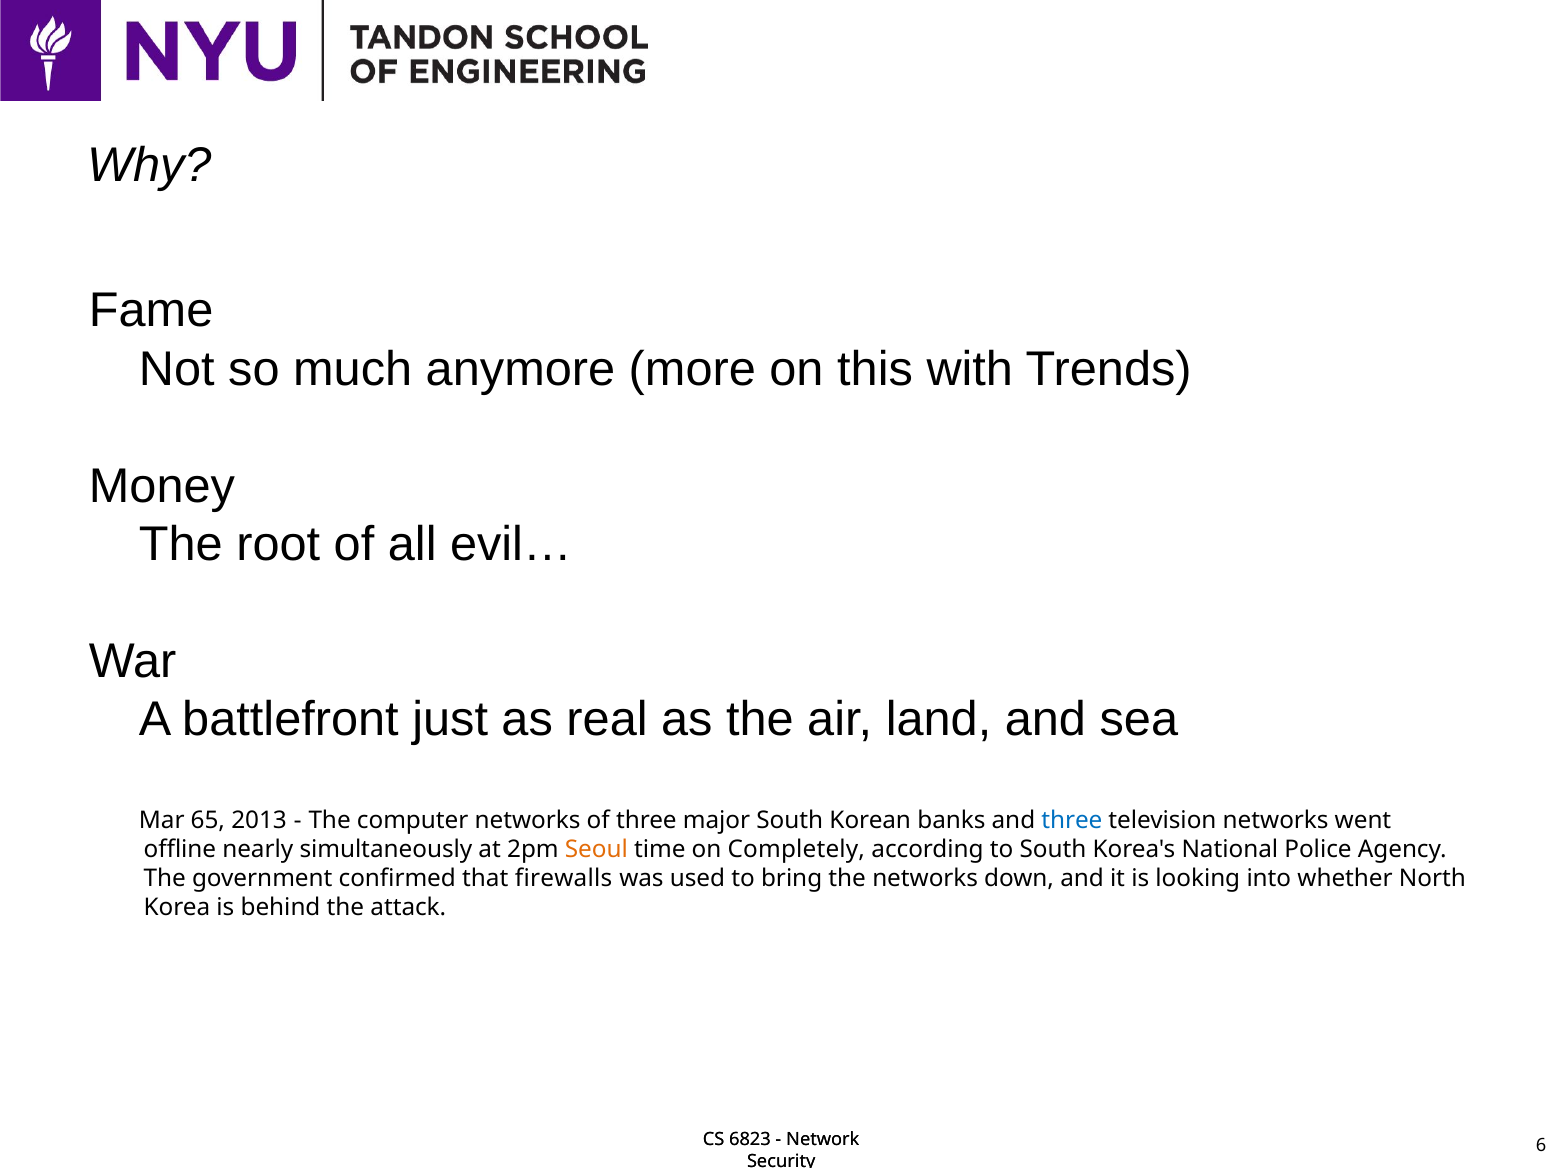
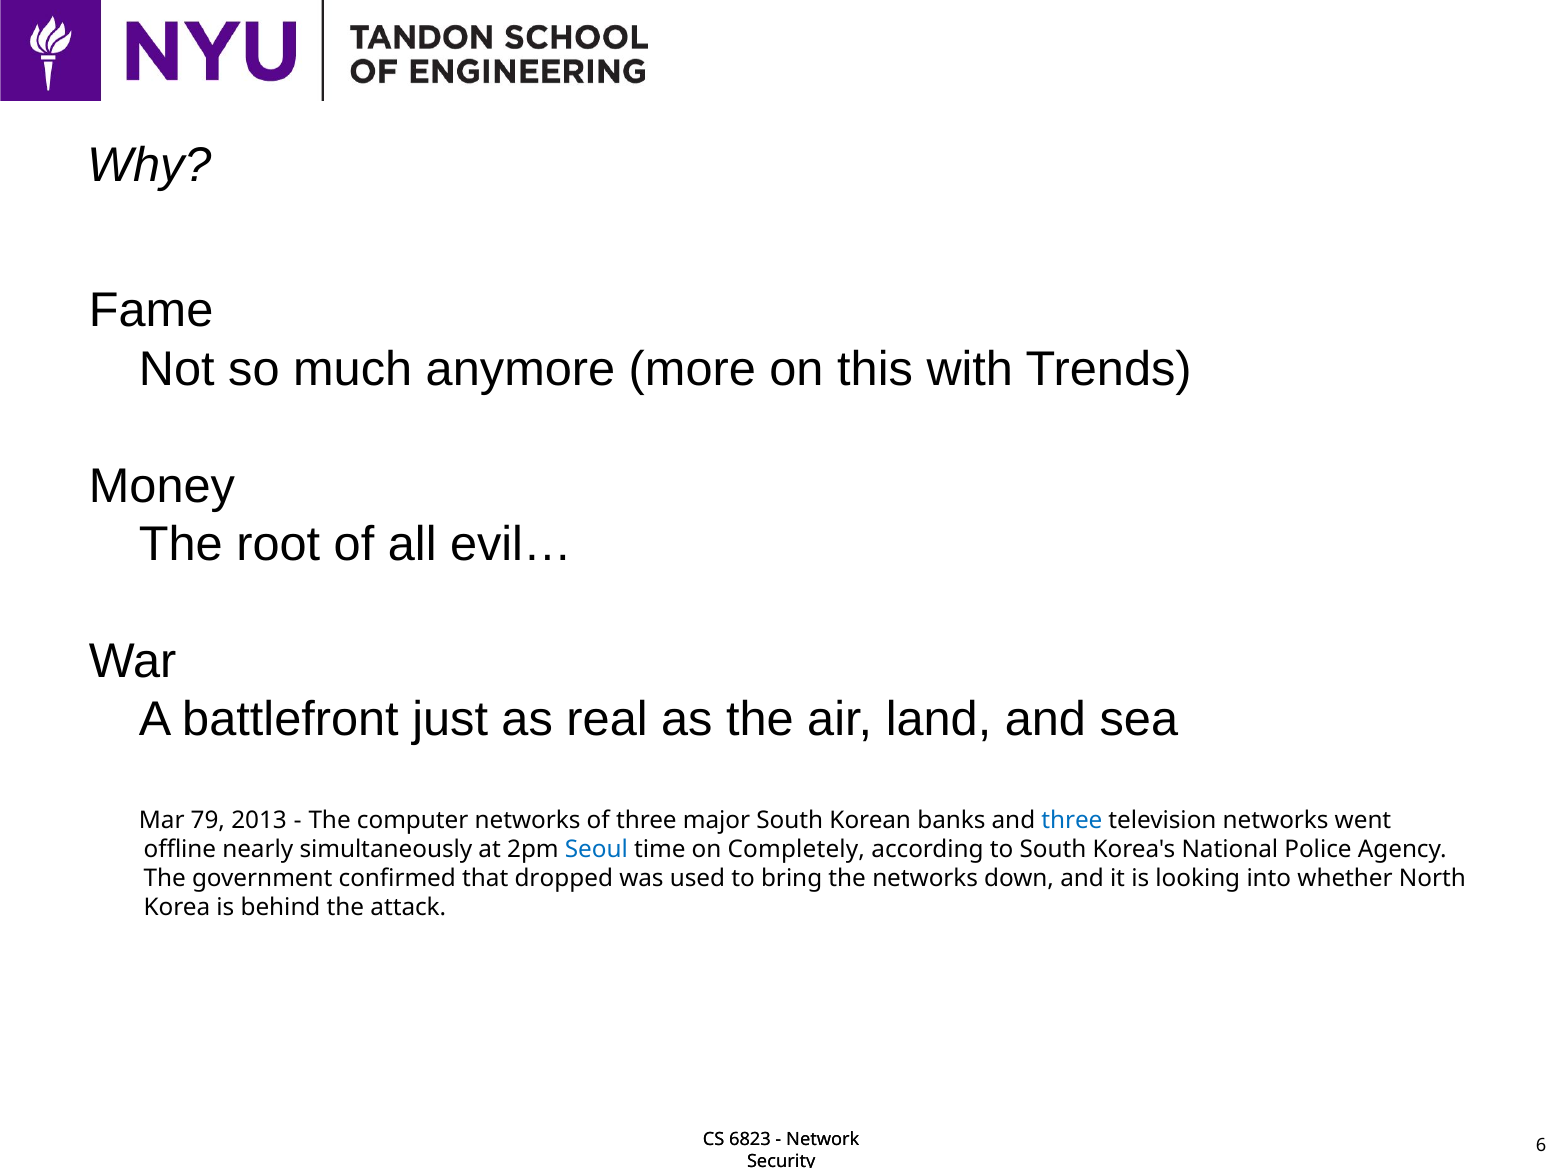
65: 65 -> 79 (208, 820)
Seoul colour: orange -> blue (596, 850)
firewalls: firewalls -> dropped (564, 879)
